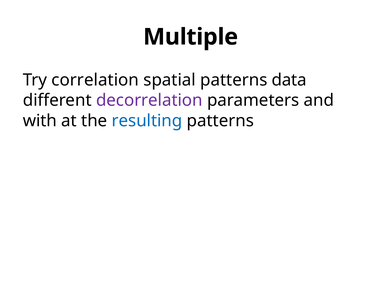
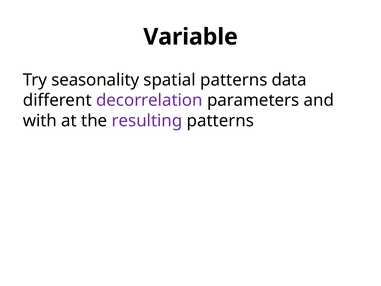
Multiple: Multiple -> Variable (191, 37)
correlation: correlation -> seasonality (95, 80)
resulting colour: blue -> purple (147, 121)
